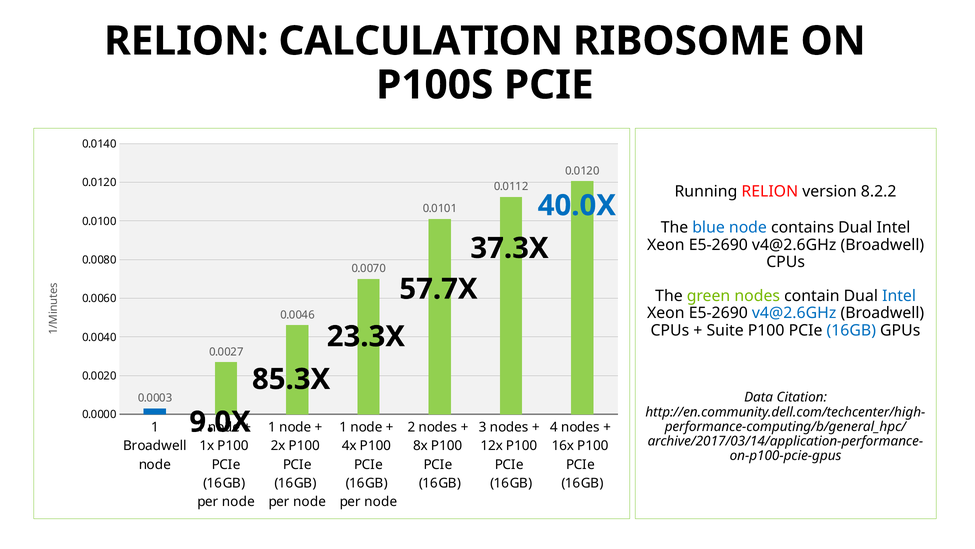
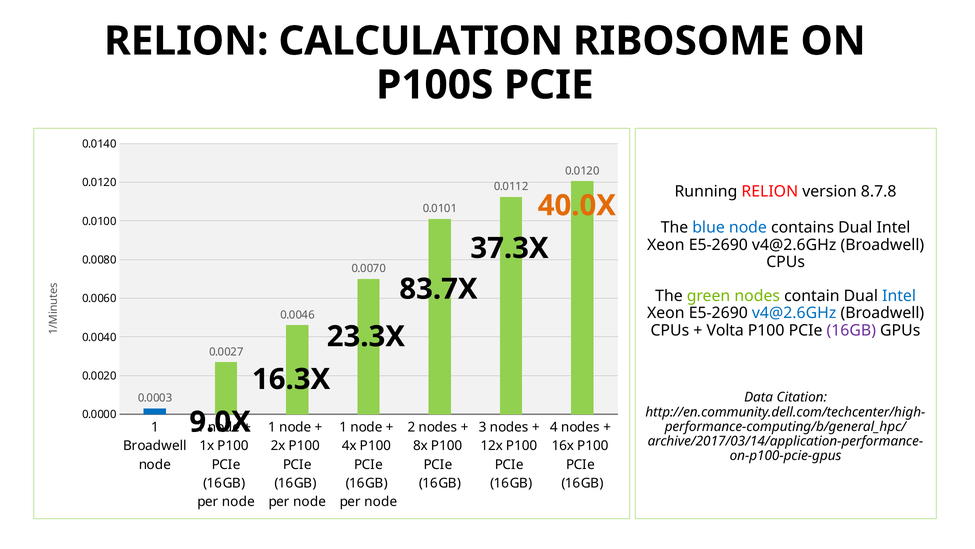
8.2.2: 8.2.2 -> 8.7.8 (879, 191)
40.0X colour: blue -> orange (577, 205)
57.7X: 57.7X -> 83.7X (438, 289)
Suite: Suite -> Volta (725, 330)
16GB colour: blue -> purple (851, 330)
85.3X: 85.3X -> 16.3X (291, 379)
